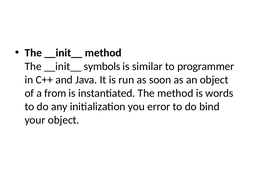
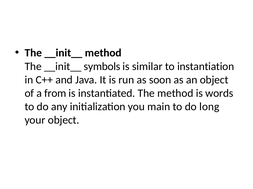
programmer: programmer -> instantiation (206, 67)
error: error -> main (159, 107)
bind: bind -> long (209, 107)
